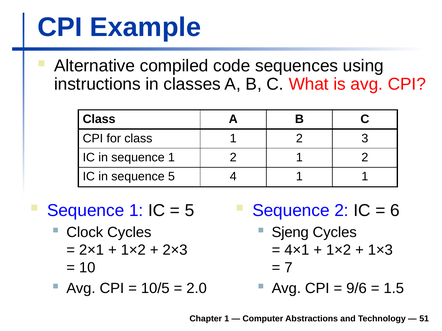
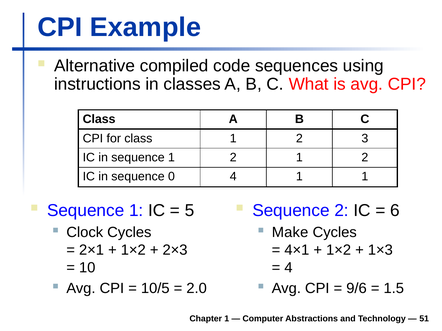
sequence 5: 5 -> 0 (171, 177)
Sjeng: Sjeng -> Make (290, 233)
7: 7 -> 4 (288, 268)
